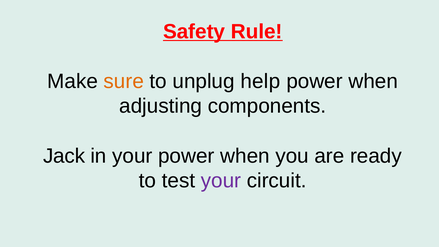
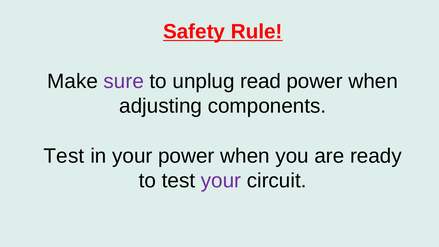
sure colour: orange -> purple (124, 81)
help: help -> read (261, 81)
Jack: Jack -> Test (64, 156)
